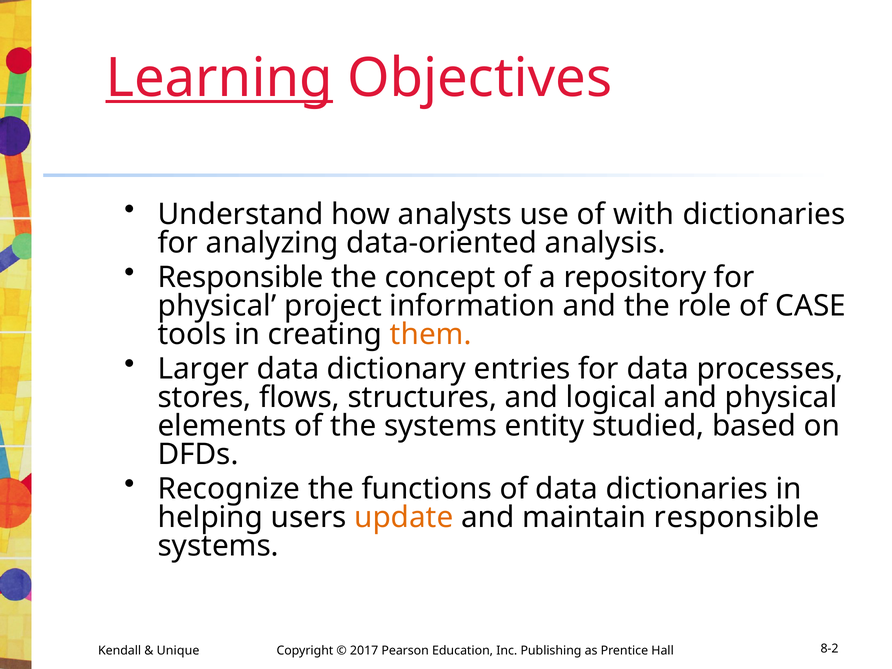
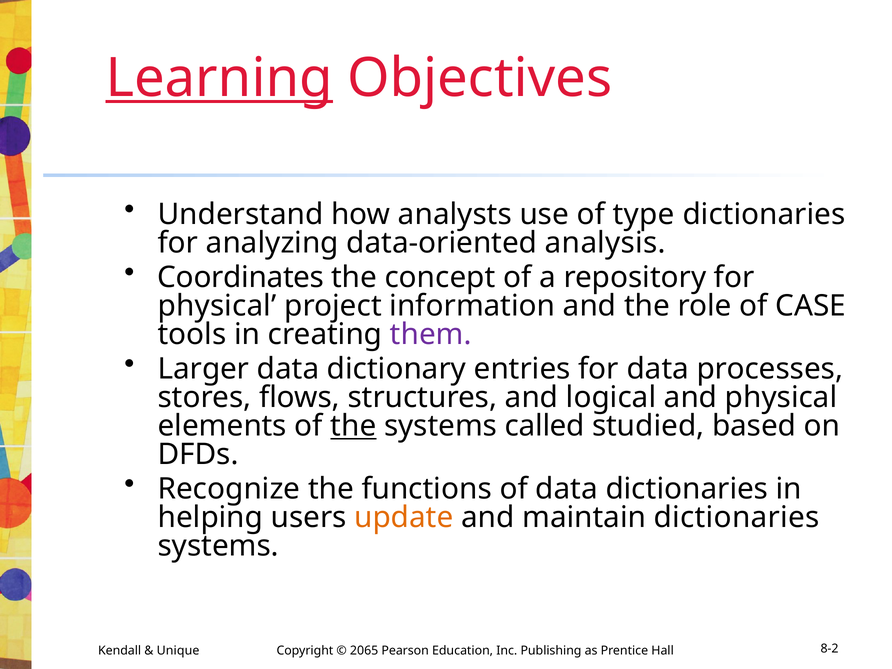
with: with -> type (644, 214)
Responsible: Responsible -> Coordinates (241, 277)
them colour: orange -> purple (431, 334)
the underline: none -> present (353, 426)
entity: entity -> called (545, 426)
maintain responsible: responsible -> dictionaries (737, 518)
2017: 2017 -> 2065 (364, 650)
